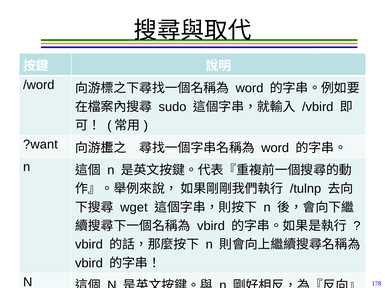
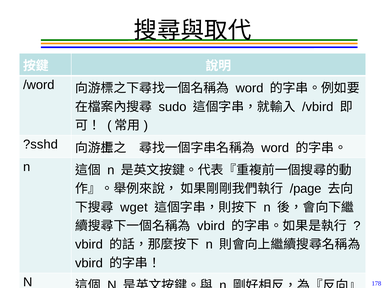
?want: ?want -> ?sshd (40, 145)
/tulnp: /tulnp -> /page (306, 189)
